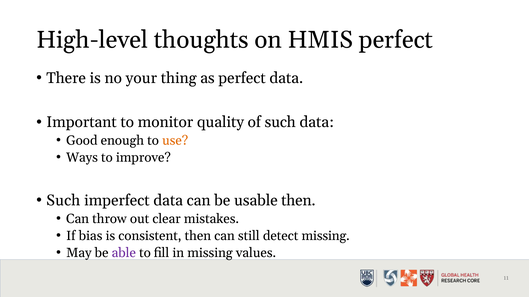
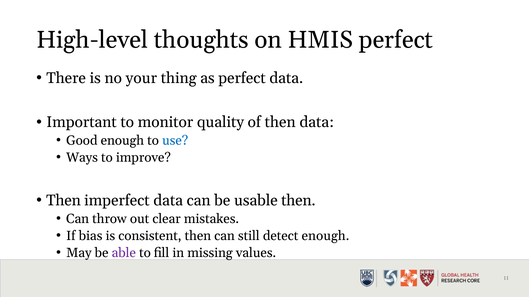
of such: such -> then (280, 122)
use colour: orange -> blue (175, 141)
Such: Such -> Then (63, 201)
detect missing: missing -> enough (325, 236)
